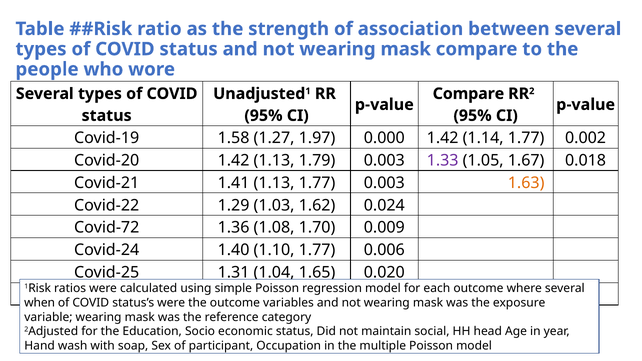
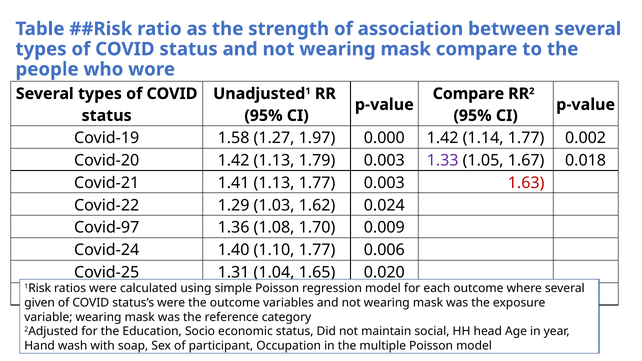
1.63 colour: orange -> red (526, 183)
Covid-72: Covid-72 -> Covid-97 (107, 228)
when: when -> given (40, 303)
